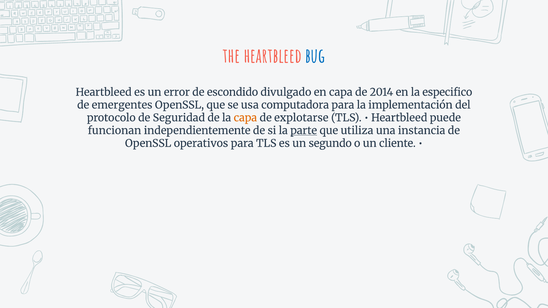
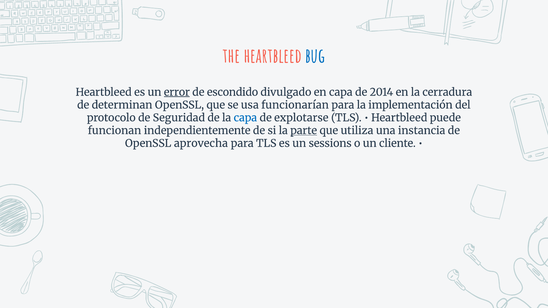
error underline: none -> present (177, 92)
especifico: especifico -> cerradura (447, 92)
emergentes: emergentes -> determinan (122, 105)
computadora: computadora -> funcionarían (295, 105)
capa colour: orange -> blue (245, 118)
operativos: operativos -> aprovecha (201, 143)
segundo: segundo -> sessions (330, 143)
